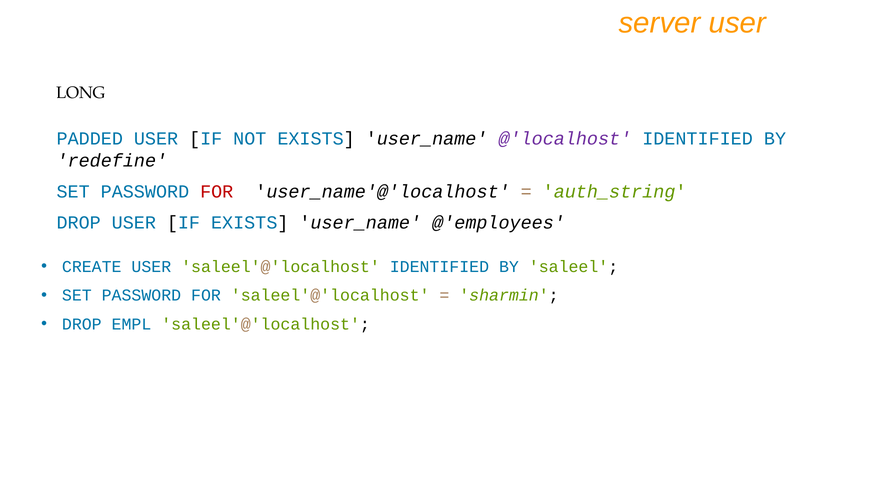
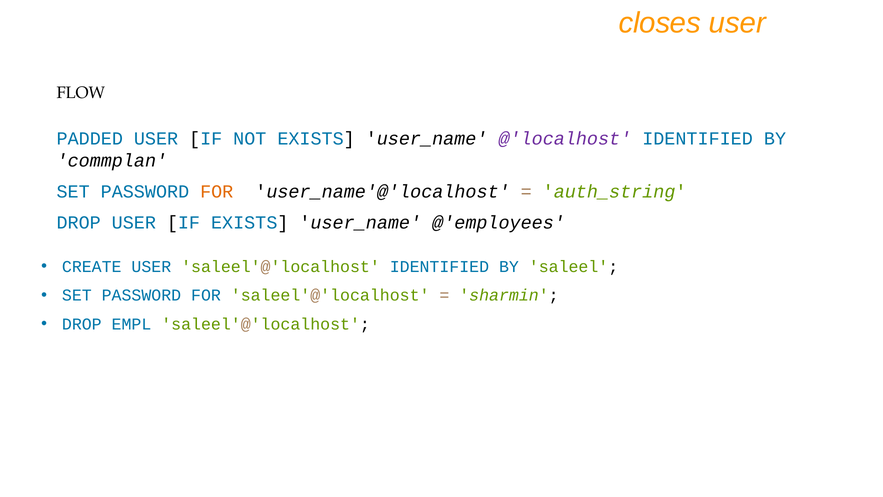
server: server -> closes (660, 23)
LONG: LONG -> FLOW (81, 93)
redefine: redefine -> commplan (112, 161)
FOR colour: red -> orange (217, 192)
